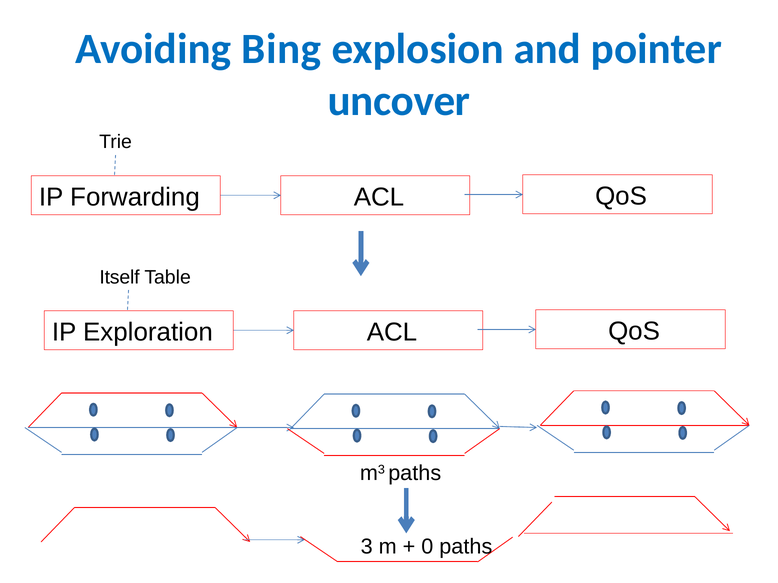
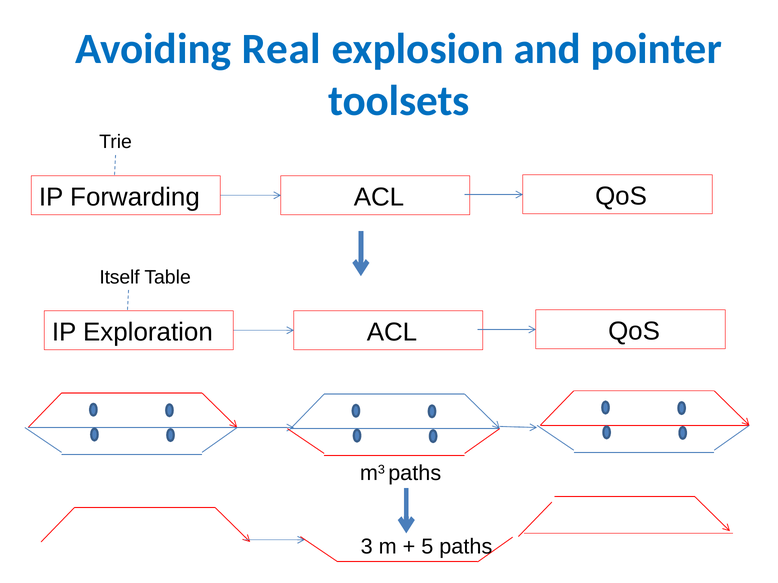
Bing: Bing -> Real (281, 49)
uncover: uncover -> toolsets (399, 101)
0: 0 -> 5 (427, 547)
